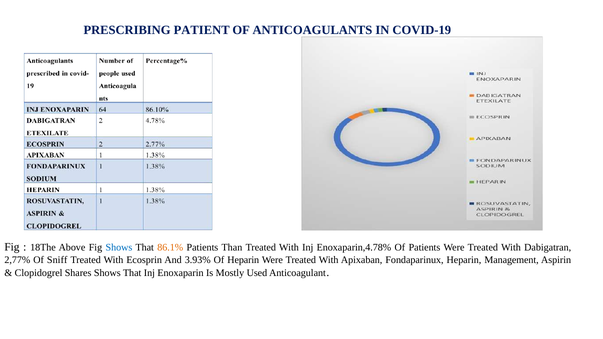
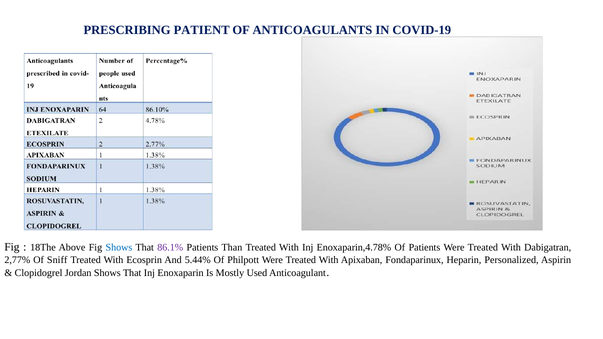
86.1% colour: orange -> purple (170, 248)
3.93%: 3.93% -> 5.44% (198, 260)
Of Heparin: Heparin -> Philpott (243, 260)
Management: Management -> Personalized (512, 260)
Shares: Shares -> Jordan (78, 273)
